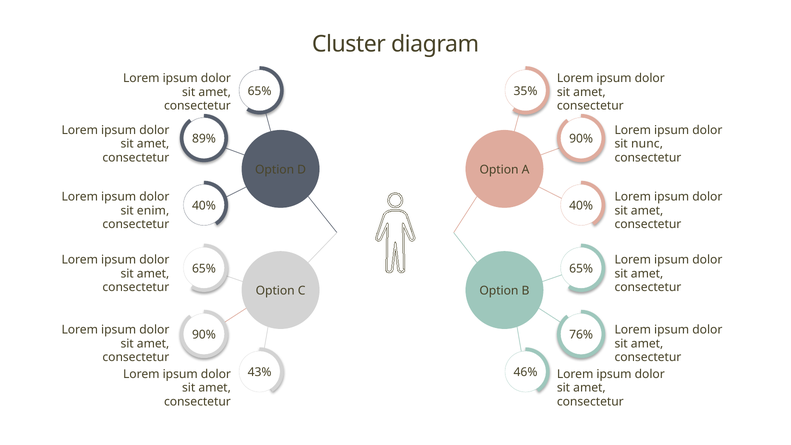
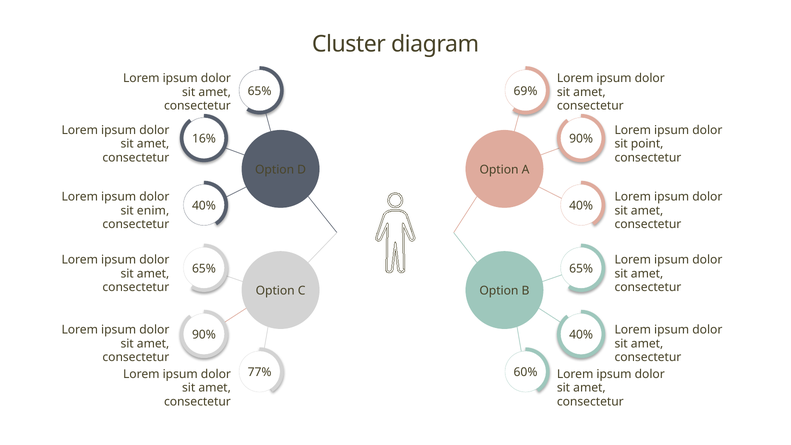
35%: 35% -> 69% (526, 91)
89%: 89% -> 16% (204, 139)
nunc: nunc -> point (647, 144)
76%: 76% -> 40% (581, 335)
43%: 43% -> 77% (260, 372)
46%: 46% -> 60% (526, 372)
